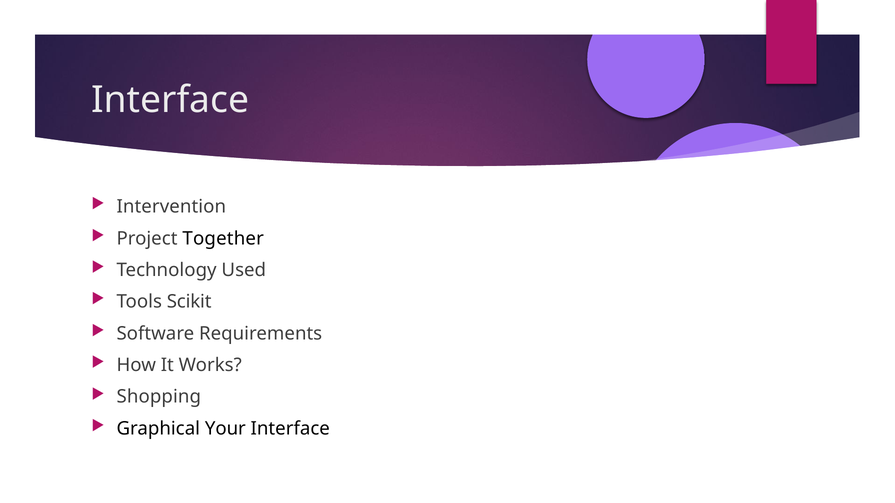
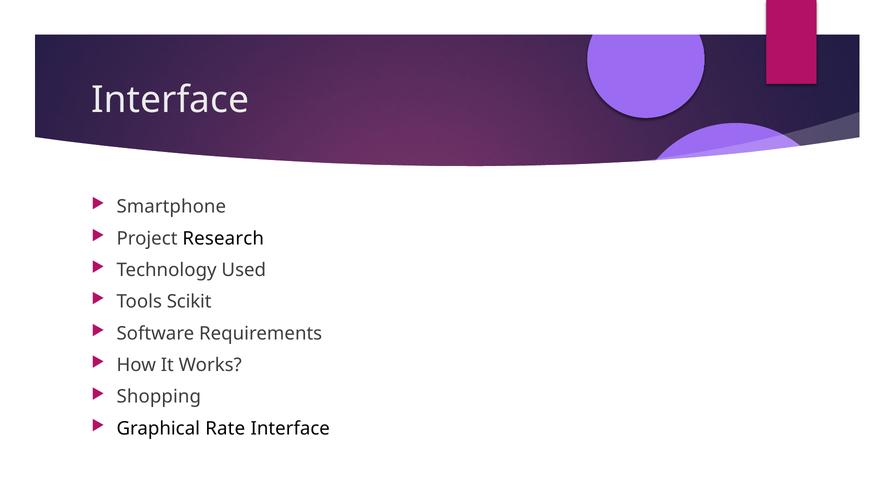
Intervention: Intervention -> Smartphone (171, 207)
Together: Together -> Research (223, 239)
Your: Your -> Rate (225, 429)
